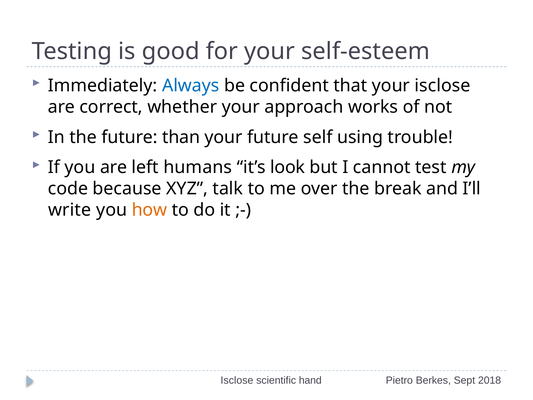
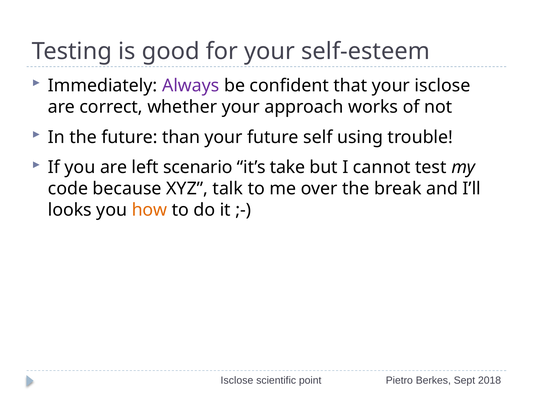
Always colour: blue -> purple (191, 86)
humans: humans -> scenario (198, 167)
look: look -> take (288, 167)
write: write -> looks (70, 210)
hand: hand -> point (310, 380)
